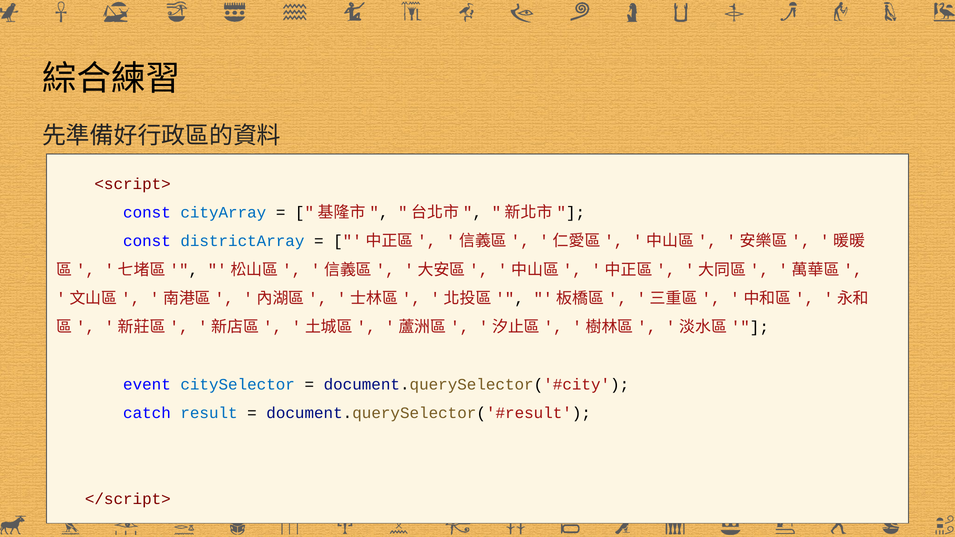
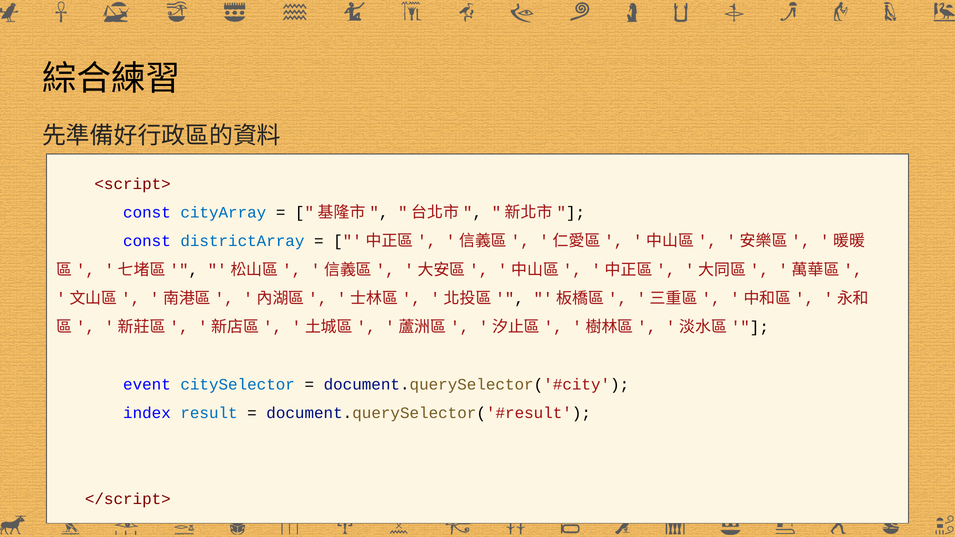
catch: catch -> index (147, 413)
